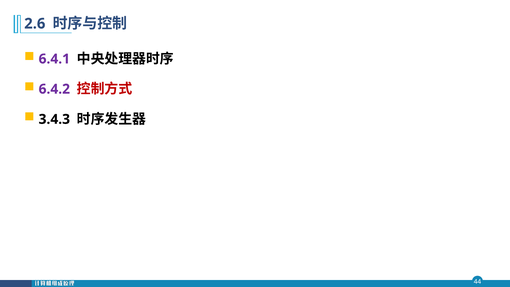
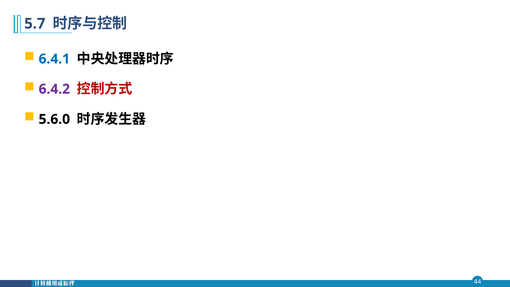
2.6: 2.6 -> 5.7 (35, 24)
6.4.1 colour: purple -> blue (54, 59)
3.4.3: 3.4.3 -> 5.6.0 (54, 119)
